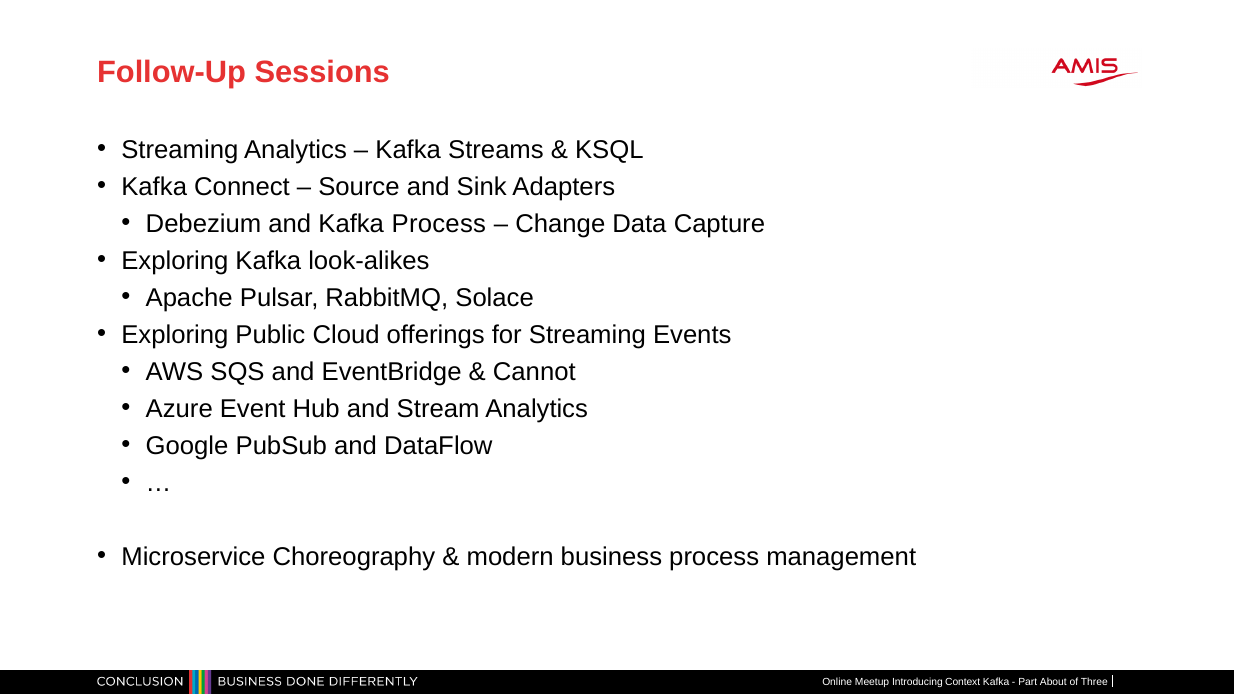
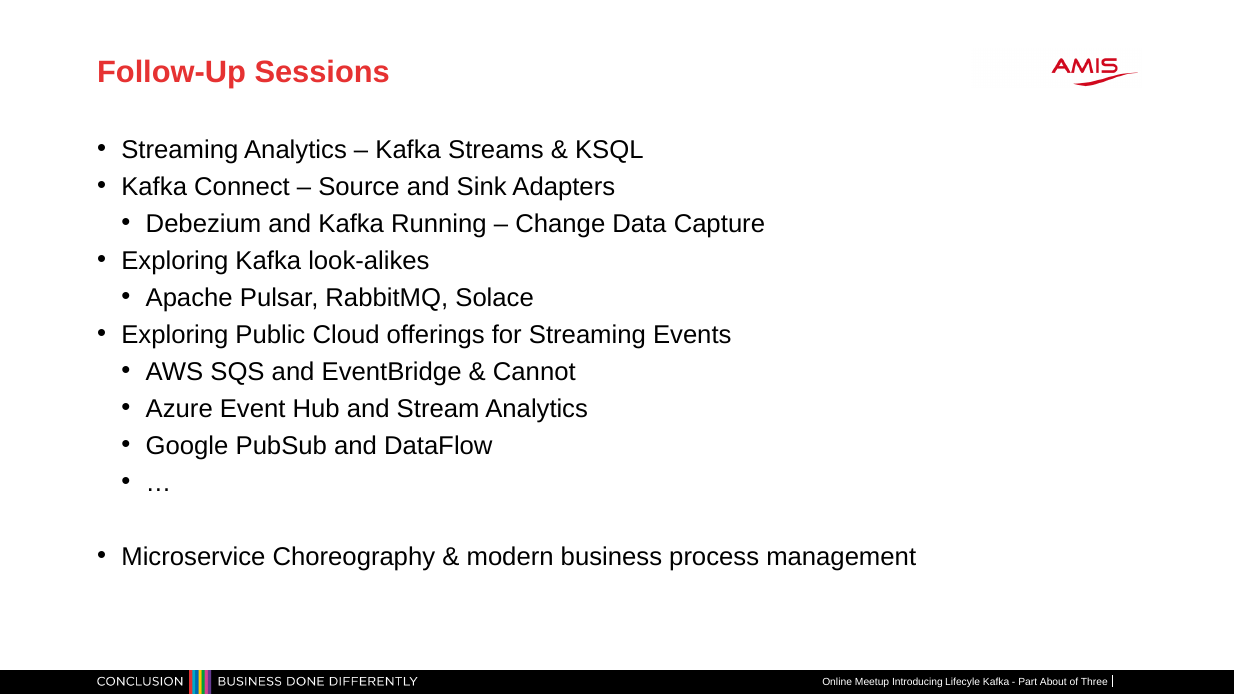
Kafka Process: Process -> Running (439, 224)
Context: Context -> Lifecyle (963, 682)
